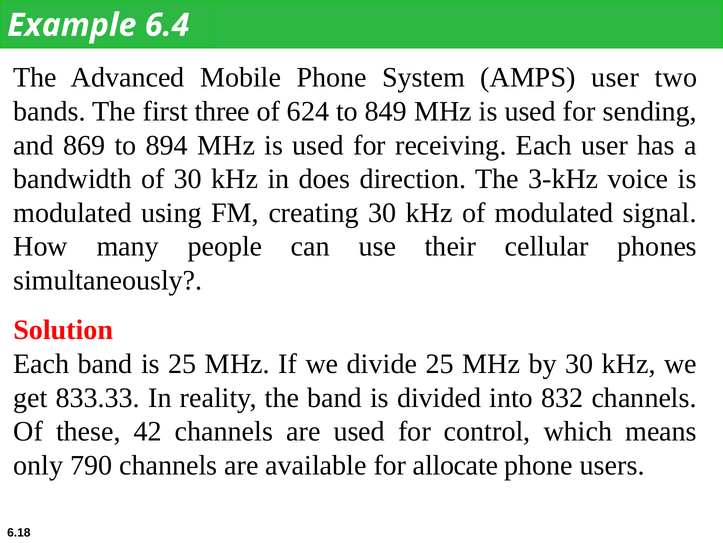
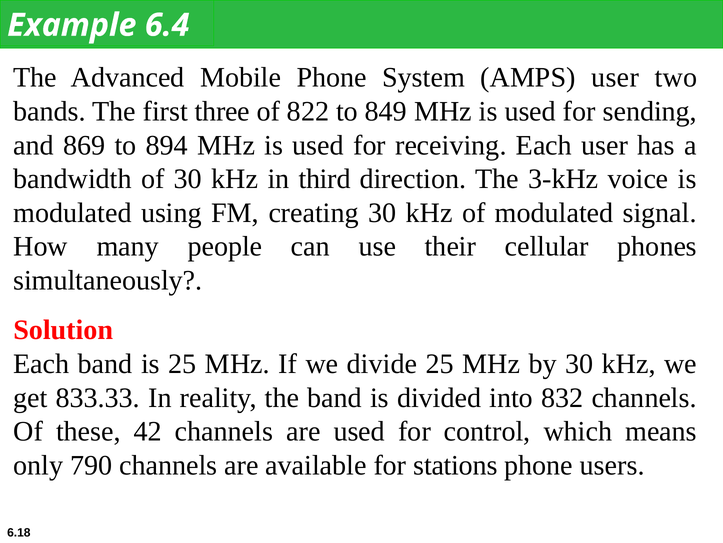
624: 624 -> 822 (308, 111)
does: does -> third (325, 179)
allocate: allocate -> stations (455, 465)
